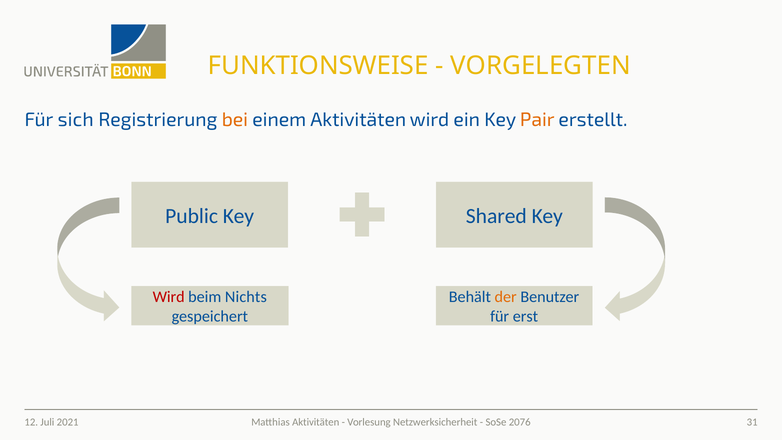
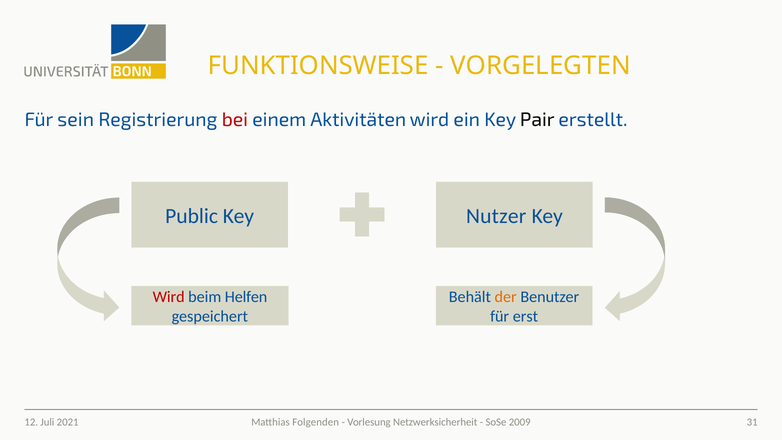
sich: sich -> sein (76, 120)
bei colour: orange -> red (235, 120)
Pair colour: orange -> black (537, 120)
Shared: Shared -> Nutzer (496, 216)
Nichts: Nichts -> Helfen (246, 297)
Matthias Aktivitäten: Aktivitäten -> Folgenden (316, 422)
2076: 2076 -> 2009 (520, 422)
